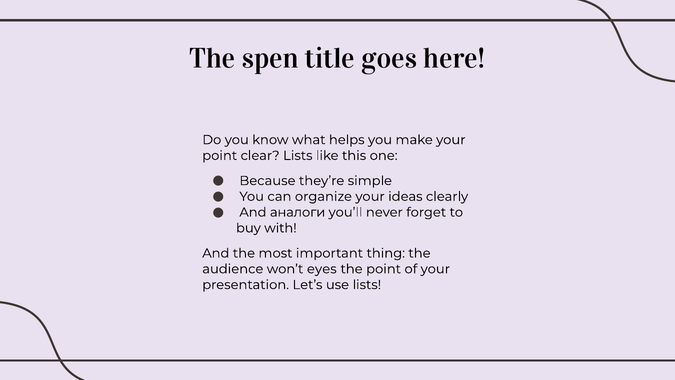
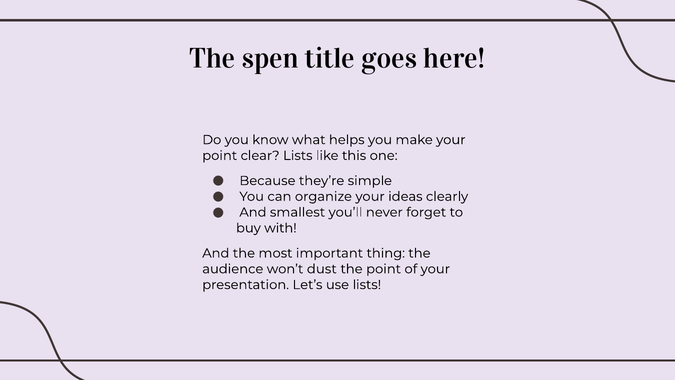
аналоги: аналоги -> smallest (298, 212)
eyes: eyes -> dust (322, 269)
